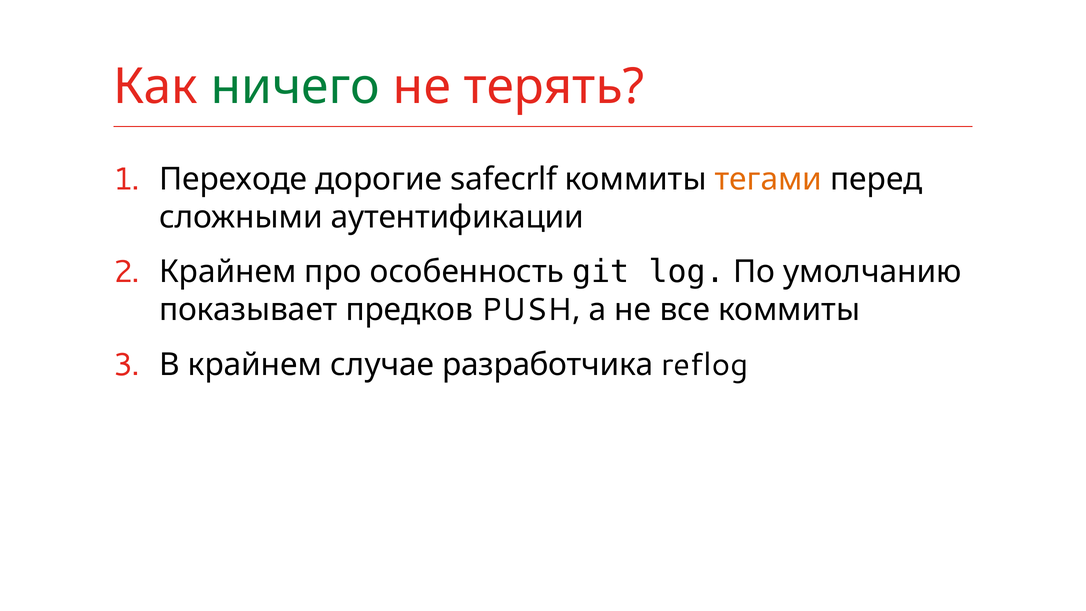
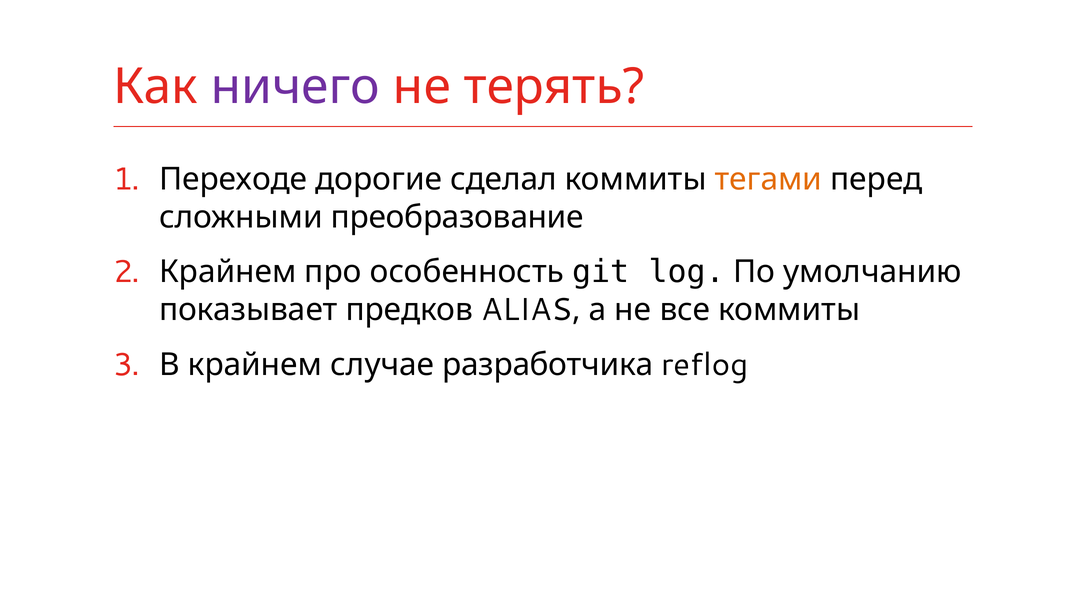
ничего colour: green -> purple (295, 87)
safecrlf: safecrlf -> сделал (504, 179)
аутентификации: аутентификации -> преобразование (457, 217)
PUSH: PUSH -> ALIAS (527, 310)
